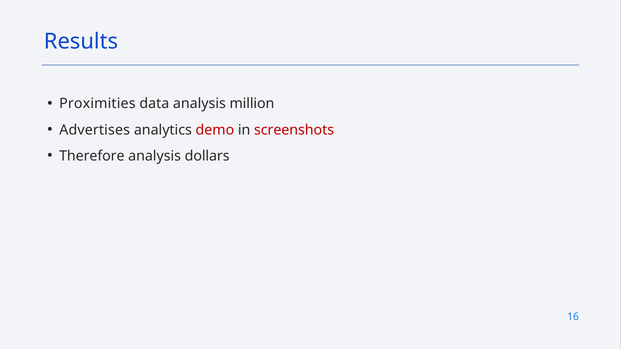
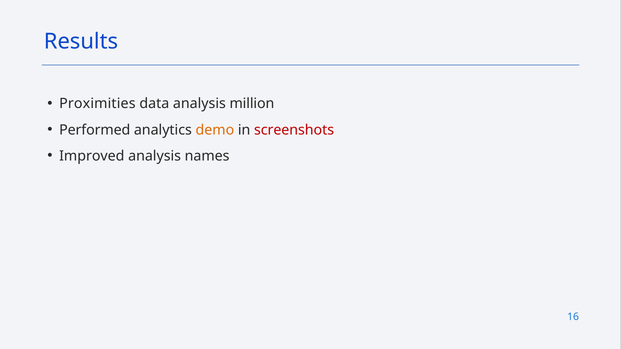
Advertises: Advertises -> Performed (95, 130)
demo colour: red -> orange (215, 130)
Therefore: Therefore -> Improved (92, 156)
dollars: dollars -> names (207, 156)
